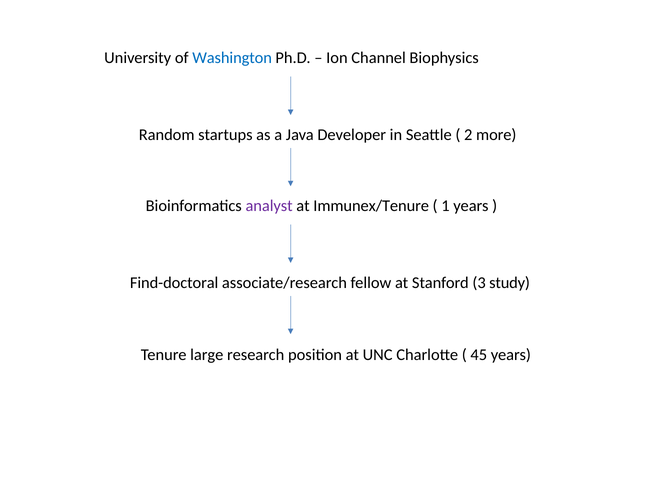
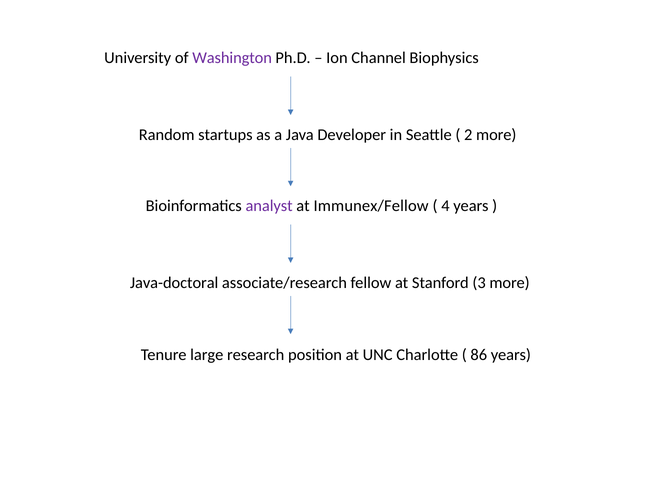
Washington colour: blue -> purple (232, 58)
Immunex/Tenure: Immunex/Tenure -> Immunex/Fellow (371, 206)
1: 1 -> 4 (445, 206)
Find-doctoral: Find-doctoral -> Java-doctoral (174, 283)
3 study: study -> more (510, 283)
45: 45 -> 86 (479, 355)
